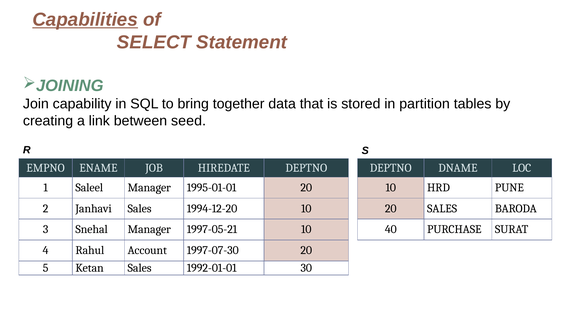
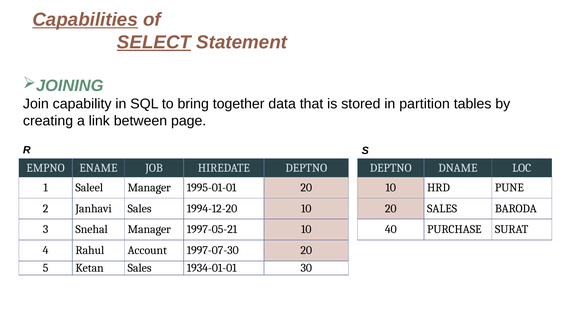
SELECT underline: none -> present (154, 42)
seed: seed -> page (189, 121)
1992-01-01: 1992-01-01 -> 1934-01-01 (212, 268)
